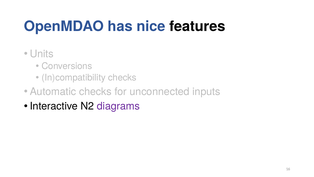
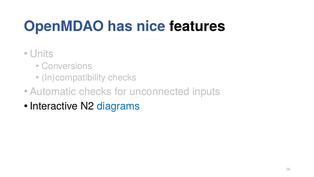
diagrams colour: purple -> blue (118, 106)
